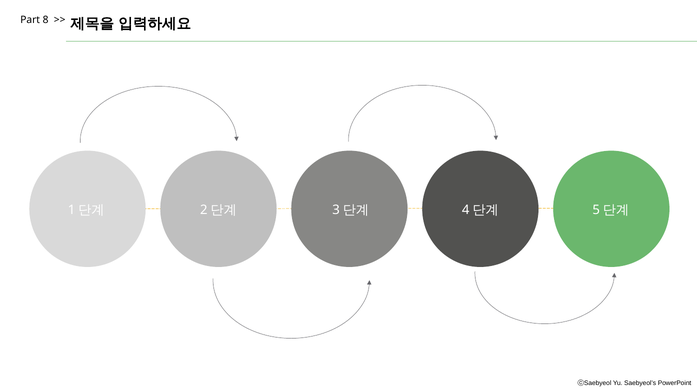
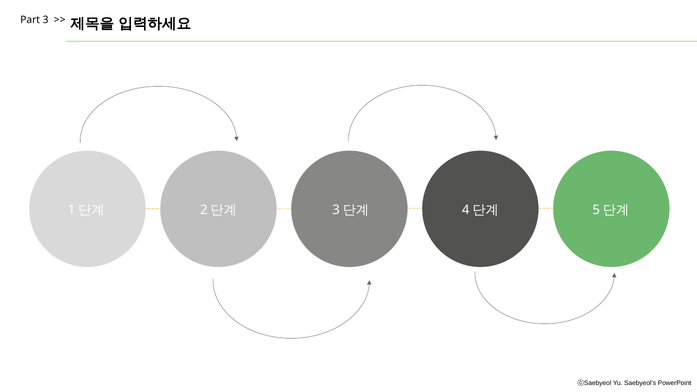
8: 8 -> 3 (46, 20)
